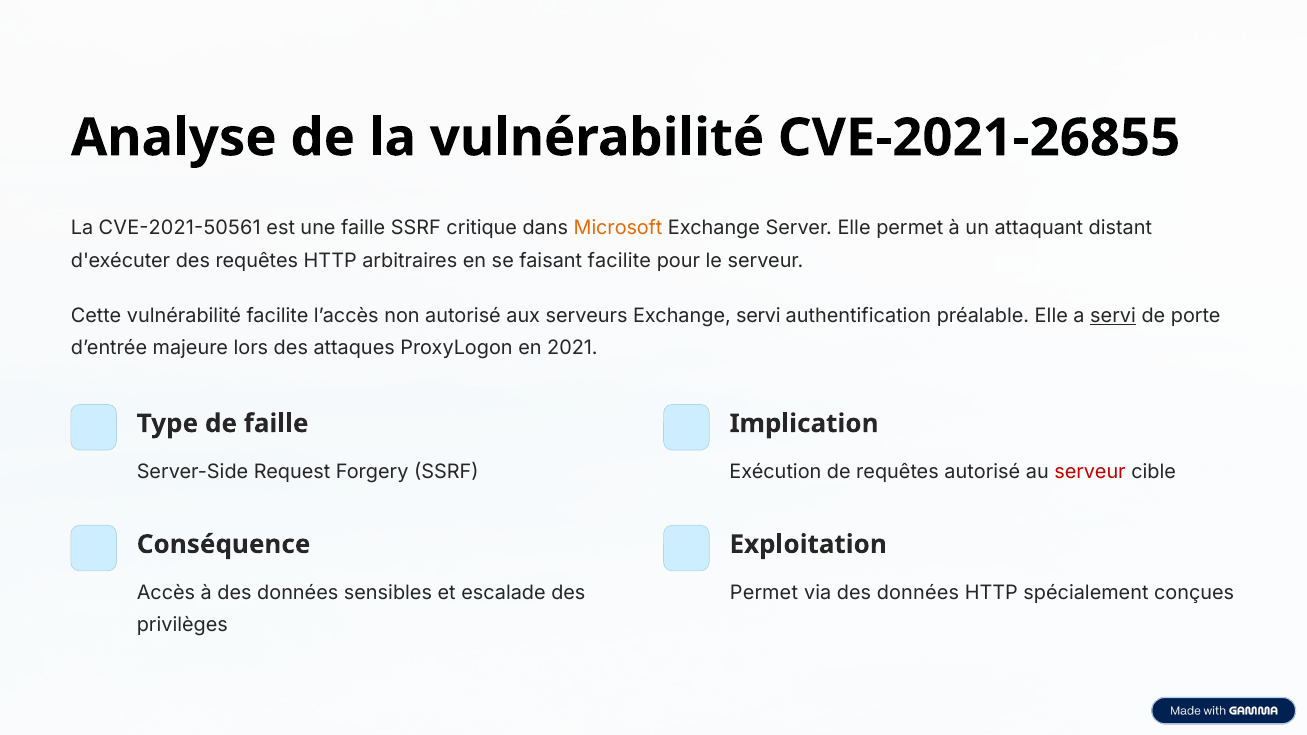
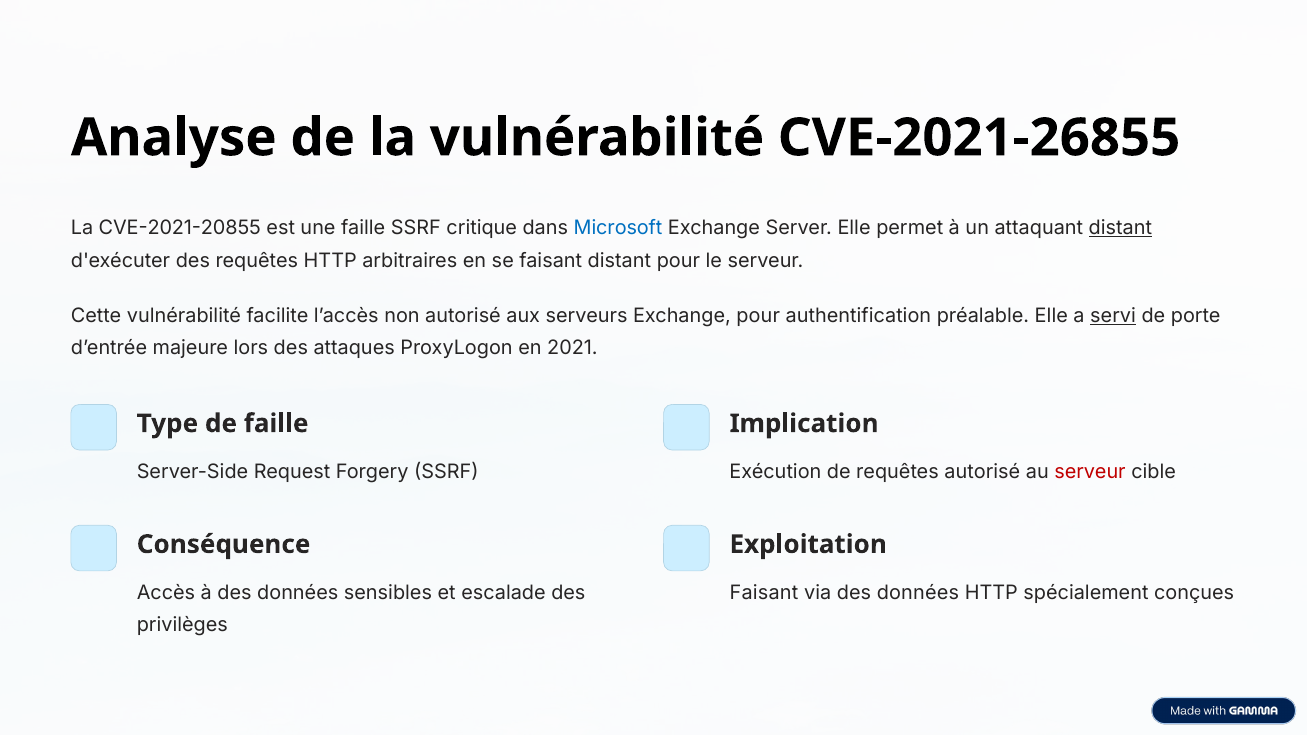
CVE-2021-50561: CVE-2021-50561 -> CVE-2021-20855 (180, 228)
Microsoft colour: orange -> blue (618, 228)
distant underline: none -> present (1120, 228)
faisant facilite: facilite -> distant (619, 261)
Exchange servi: servi -> pour (758, 316)
Permet: Permet -> Faisant (764, 593)
